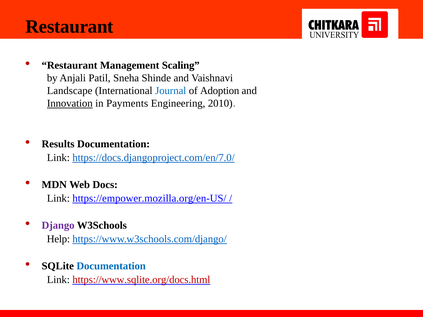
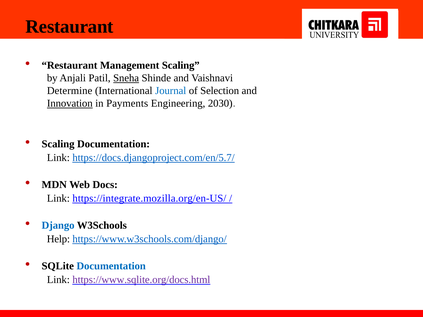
Sneha underline: none -> present (126, 78)
Landscape: Landscape -> Determine (70, 91)
Adoption: Adoption -> Selection (220, 91)
2010: 2010 -> 2030 (220, 103)
Results: Results -> Scaling (58, 144)
https://docs.djangoproject.com/en/7.0/: https://docs.djangoproject.com/en/7.0/ -> https://docs.djangoproject.com/en/5.7/ (154, 158)
https://empower.mozilla.org/en-US/: https://empower.mozilla.org/en-US/ -> https://integrate.mozilla.org/en-US/ (149, 198)
Django colour: purple -> blue (58, 226)
https://www.sqlite.org/docs.html colour: red -> purple (141, 280)
